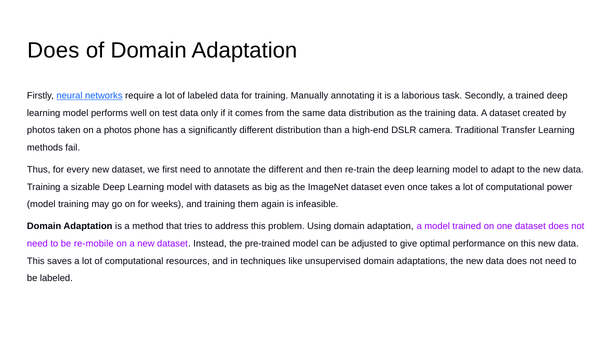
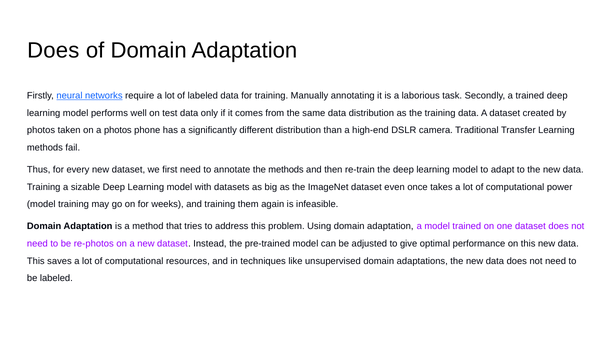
the different: different -> methods (286, 170)
re-mobile: re-mobile -> re-photos (94, 244)
